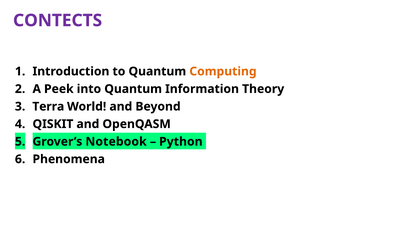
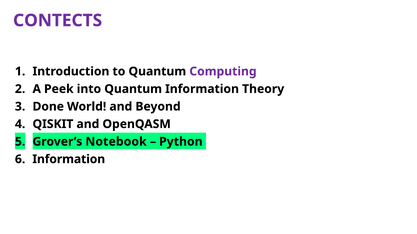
Computing colour: orange -> purple (223, 72)
Terra: Terra -> Done (48, 107)
Phenomena: Phenomena -> Information (69, 160)
